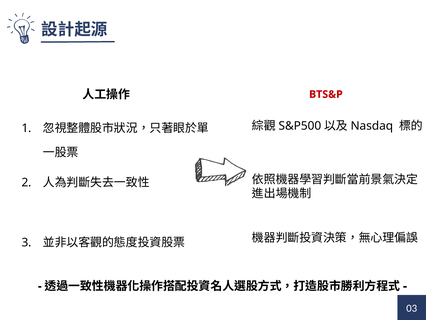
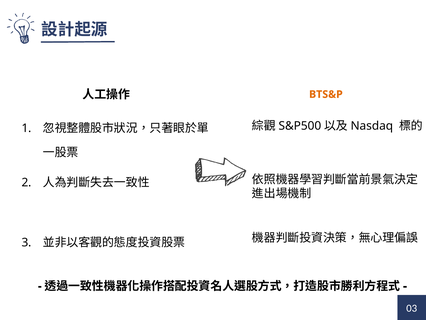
BTS&P colour: red -> orange (326, 94)
